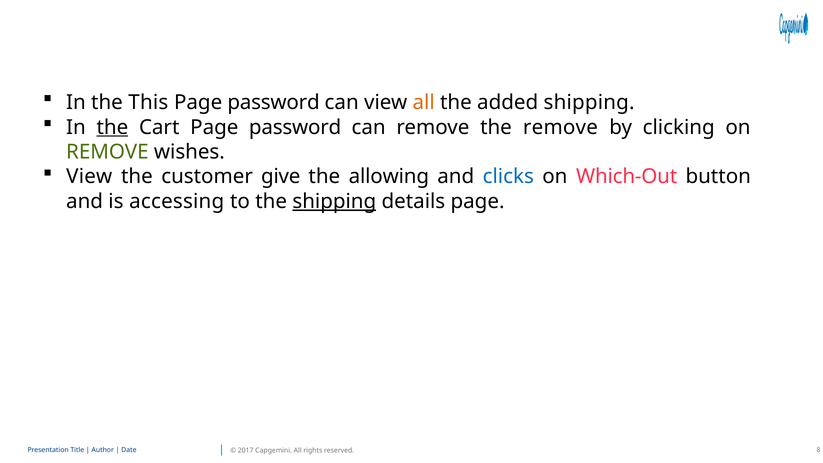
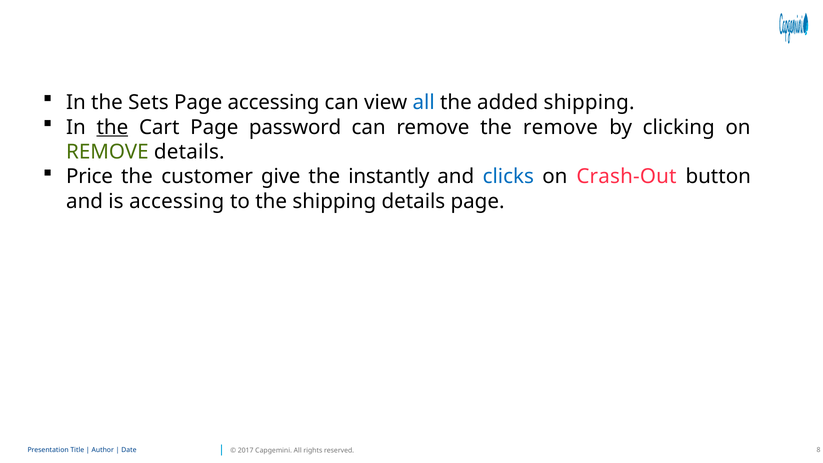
This: This -> Sets (148, 103)
password: password -> accessing (274, 103)
all colour: orange -> blue (424, 103)
REMOVE wishes: wishes -> details (189, 152)
View: View -> Price (89, 177)
allowing: allowing -> instantly (389, 177)
Which-Out: Which-Out -> Crash-Out (626, 177)
shipping underline: present -> none (334, 201)
